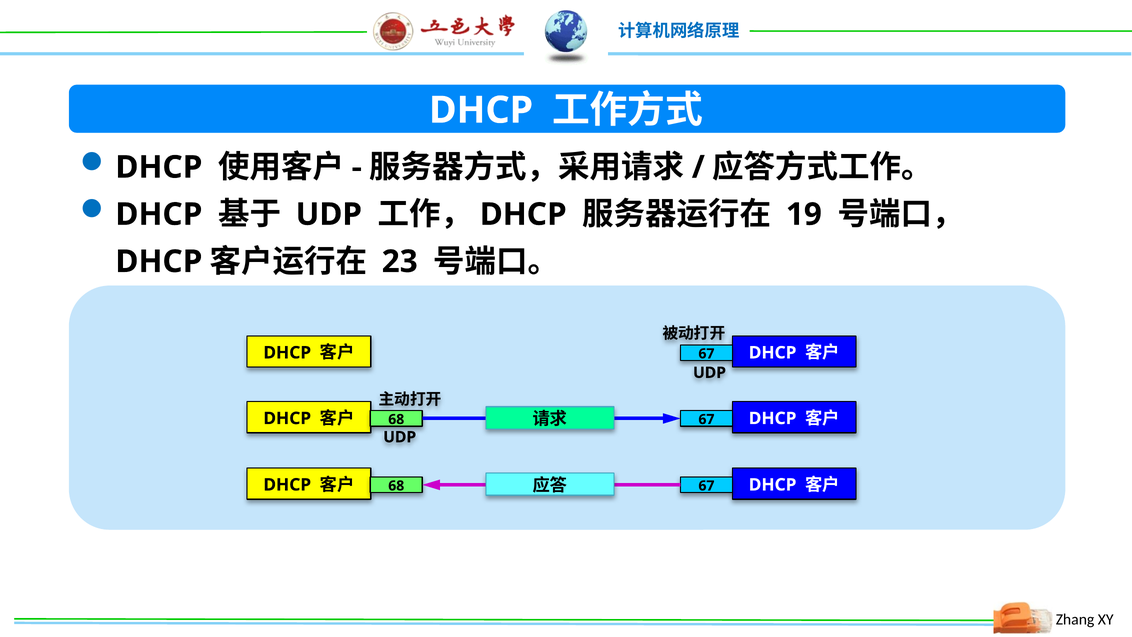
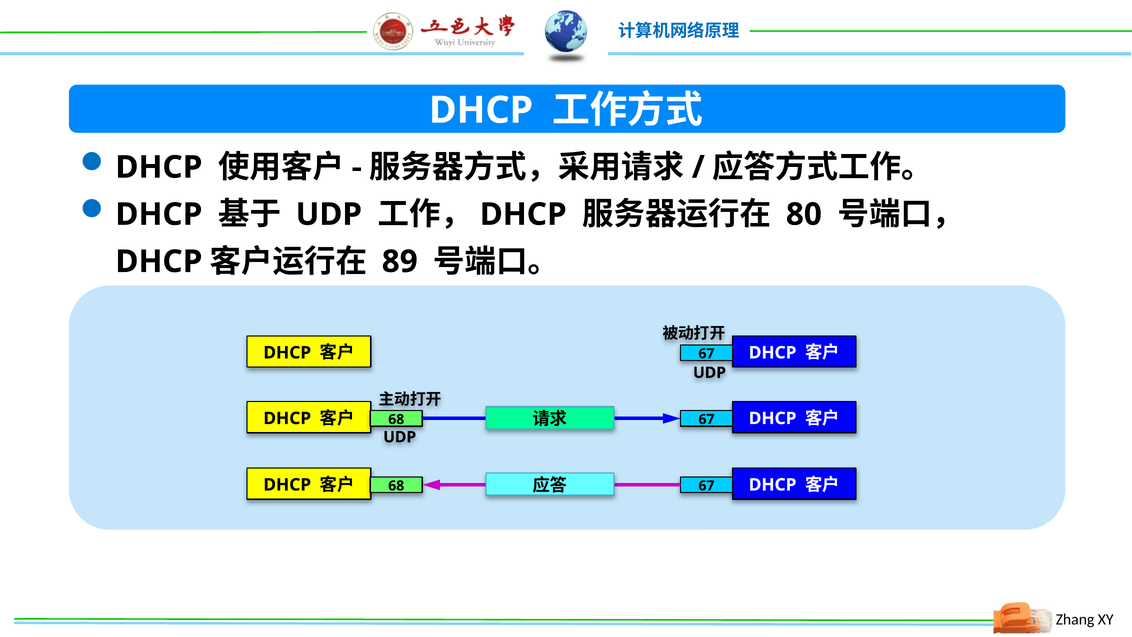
19: 19 -> 80 (804, 214)
23: 23 -> 89 (400, 262)
